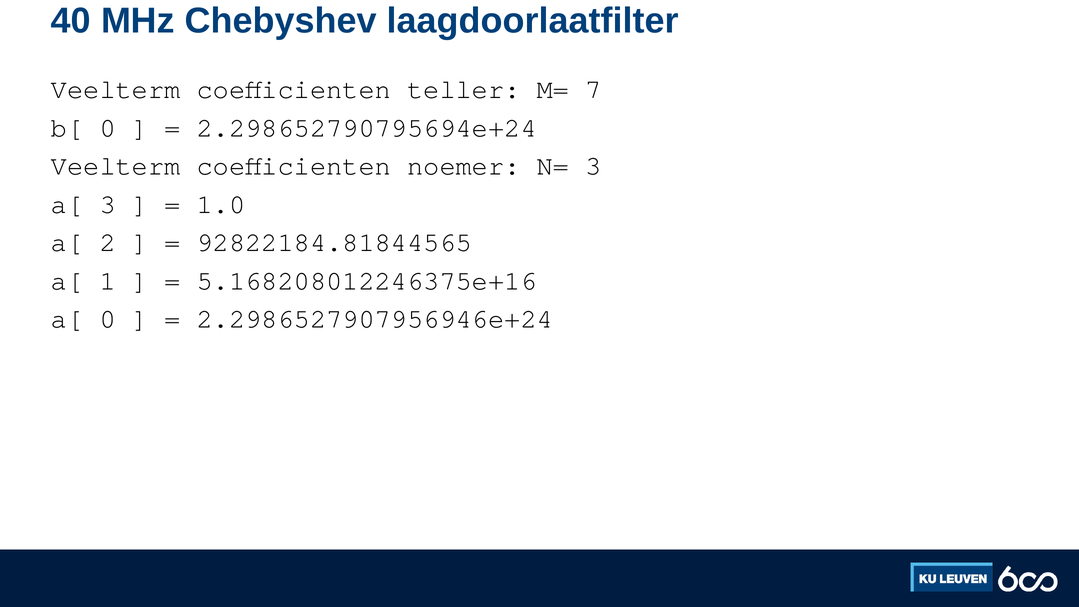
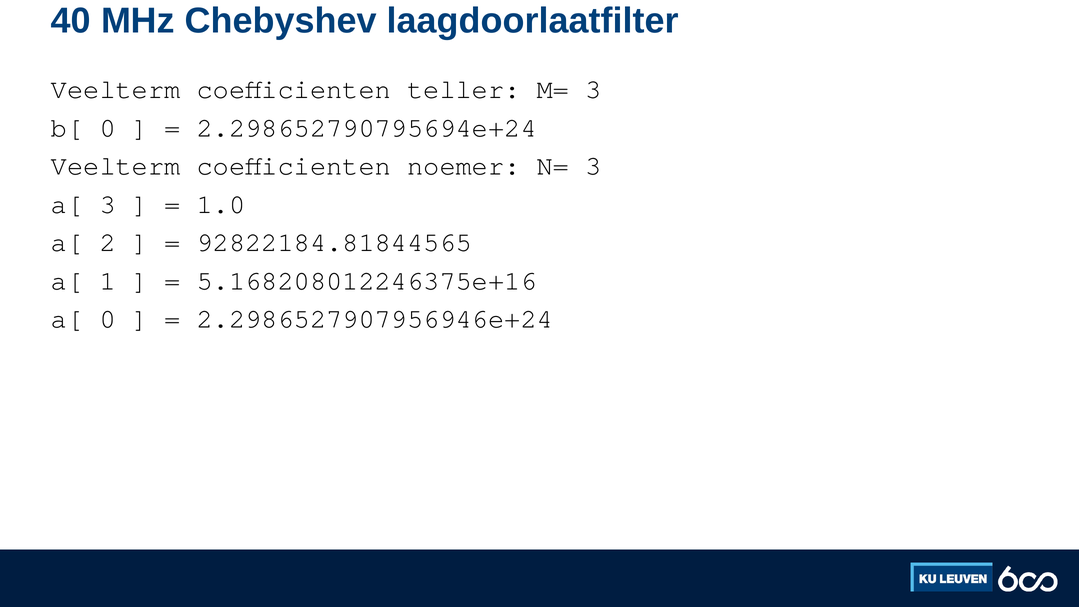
M= 7: 7 -> 3 (593, 90)
